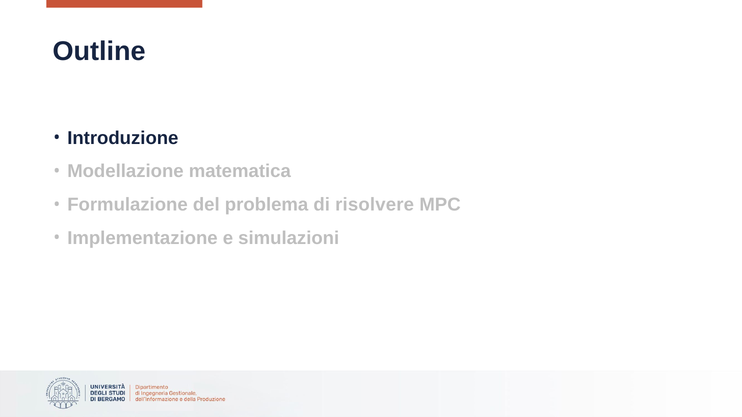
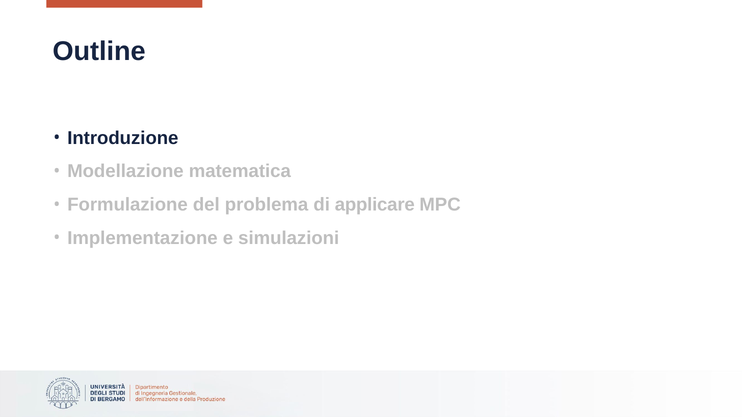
risolvere: risolvere -> applicare (375, 205)
